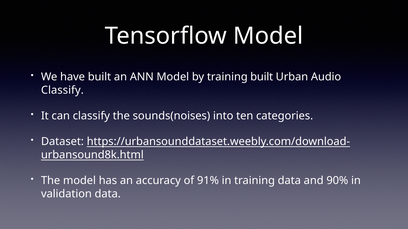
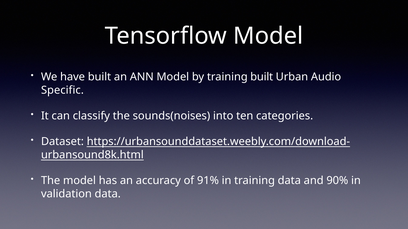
Classify: Classify -> Specific (62, 90)
